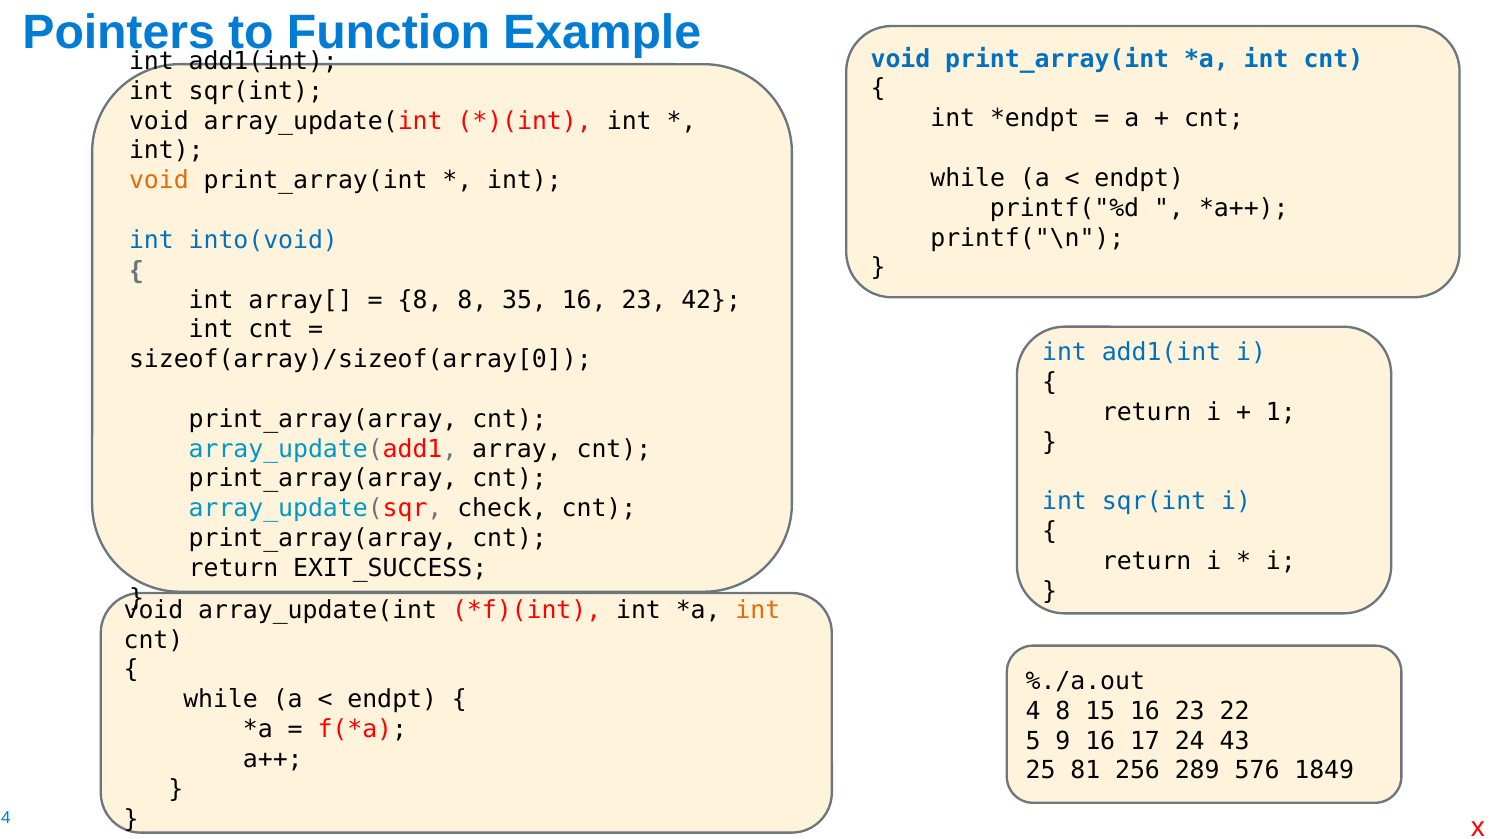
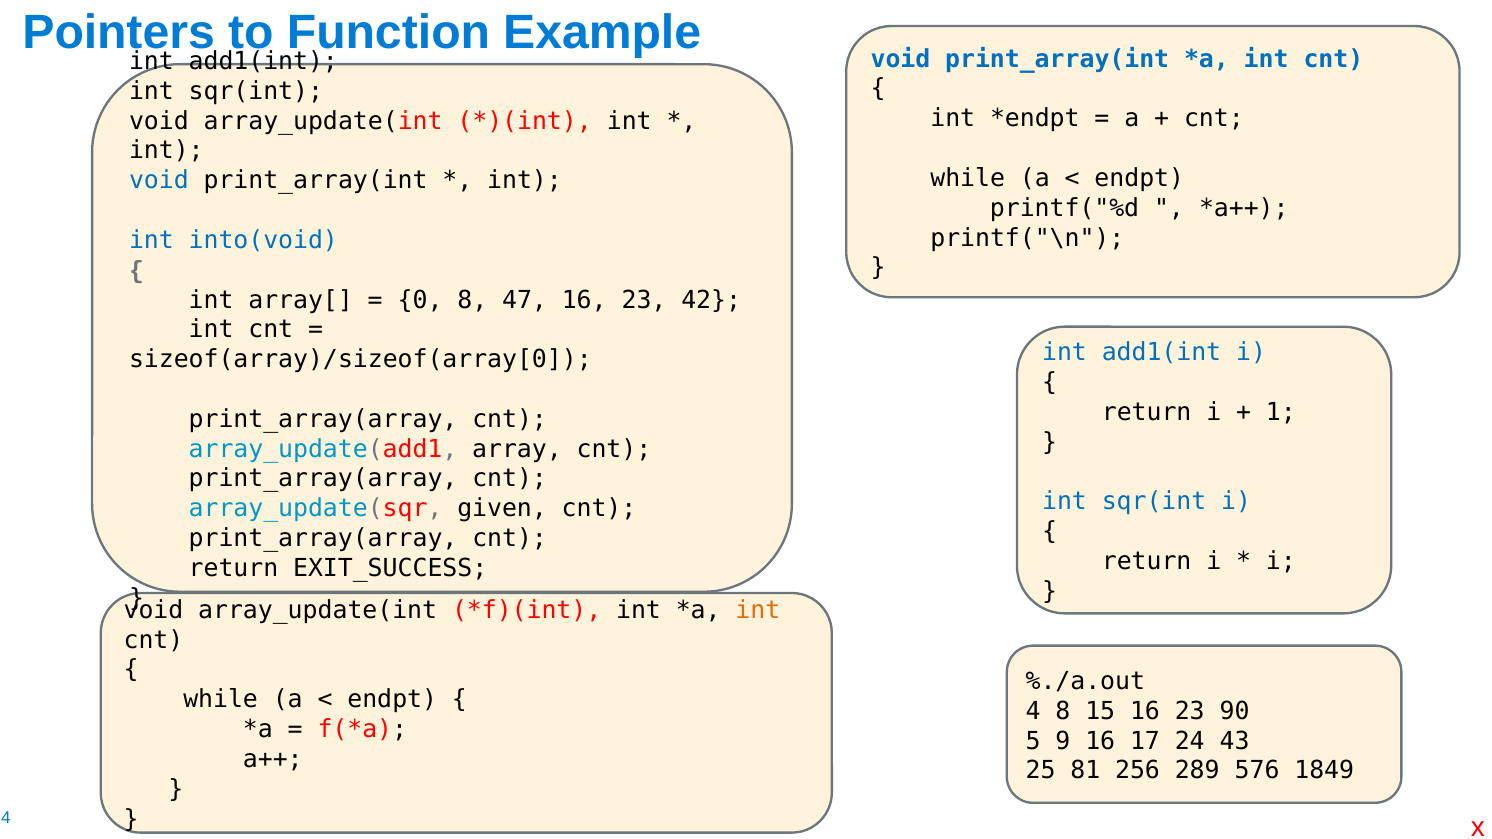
void colour: orange -> blue (159, 181)
8: 8 -> 0 (420, 300)
35: 35 -> 47 (525, 300)
check: check -> given (502, 509)
22: 22 -> 90 (1235, 711)
